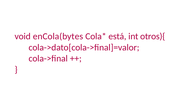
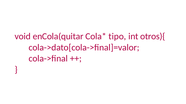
enCola(bytes: enCola(bytes -> enCola(quitar (58, 37)
está: está -> tipo (117, 37)
